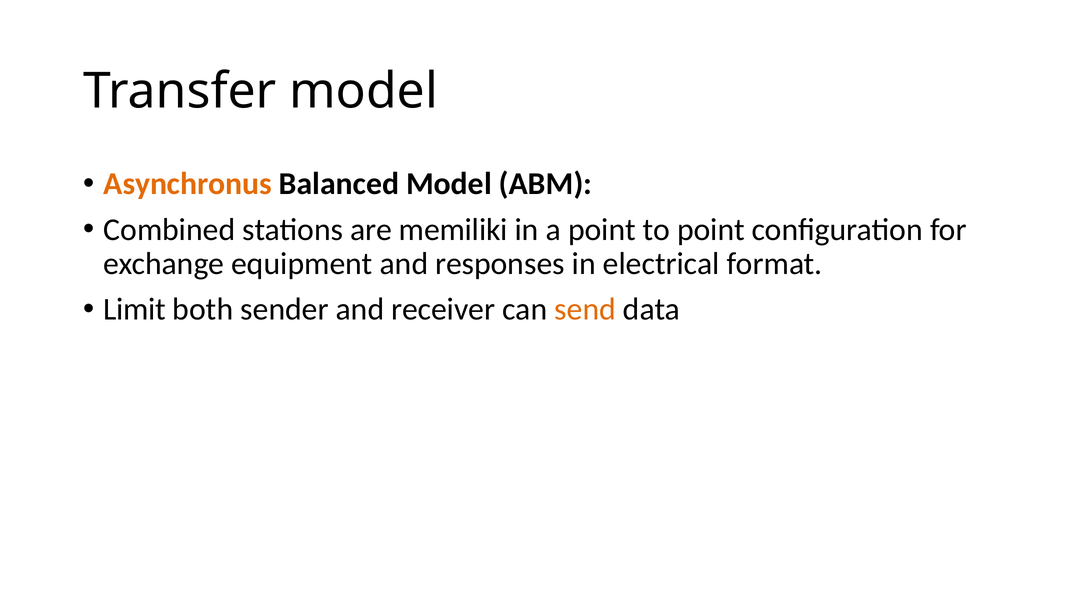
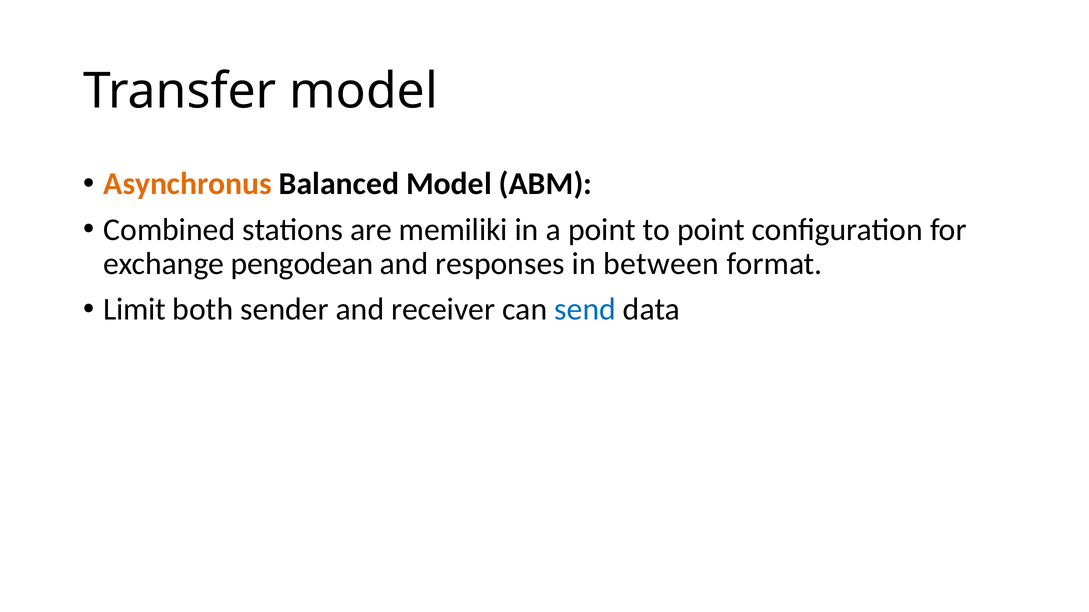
equipment: equipment -> pengodean (302, 264)
electrical: electrical -> between (661, 264)
send colour: orange -> blue (585, 310)
